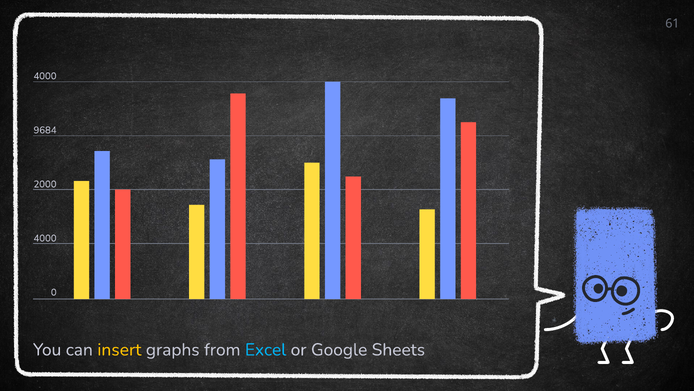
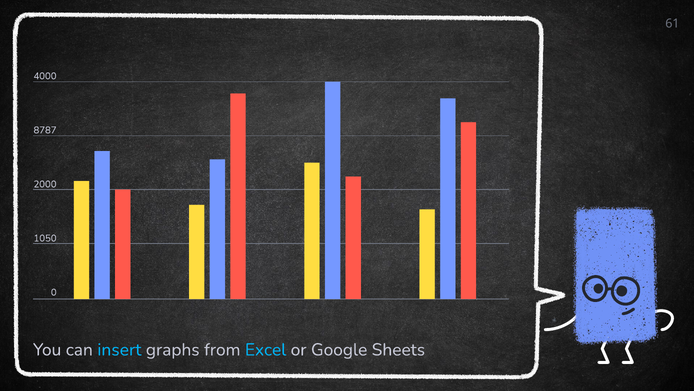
9684: 9684 -> 8787 (45, 130)
4000: 4000 -> 1050 (45, 238)
insert colour: yellow -> light blue (119, 349)
